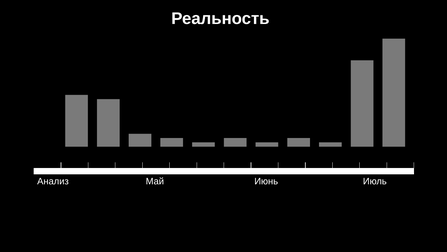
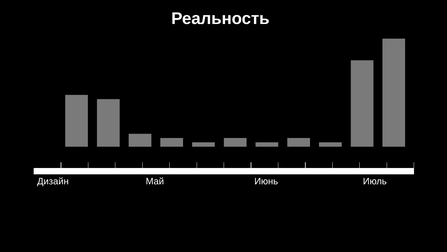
Анализ: Анализ -> Дизайн (53, 181)
